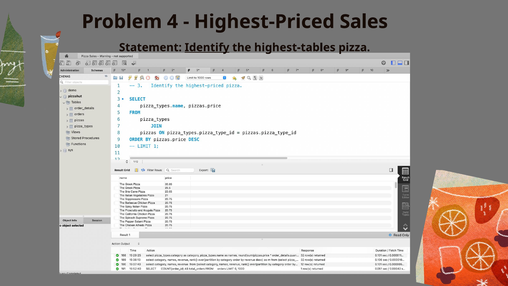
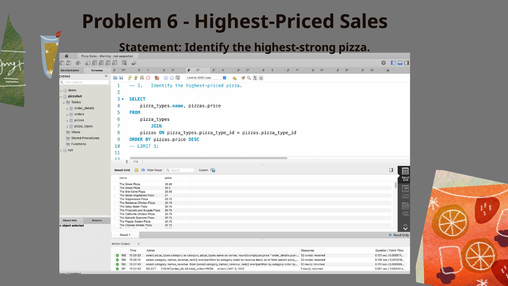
4: 4 -> 6 (172, 22)
Identify underline: present -> none (207, 47)
highest-tables: highest-tables -> highest-strong (295, 47)
